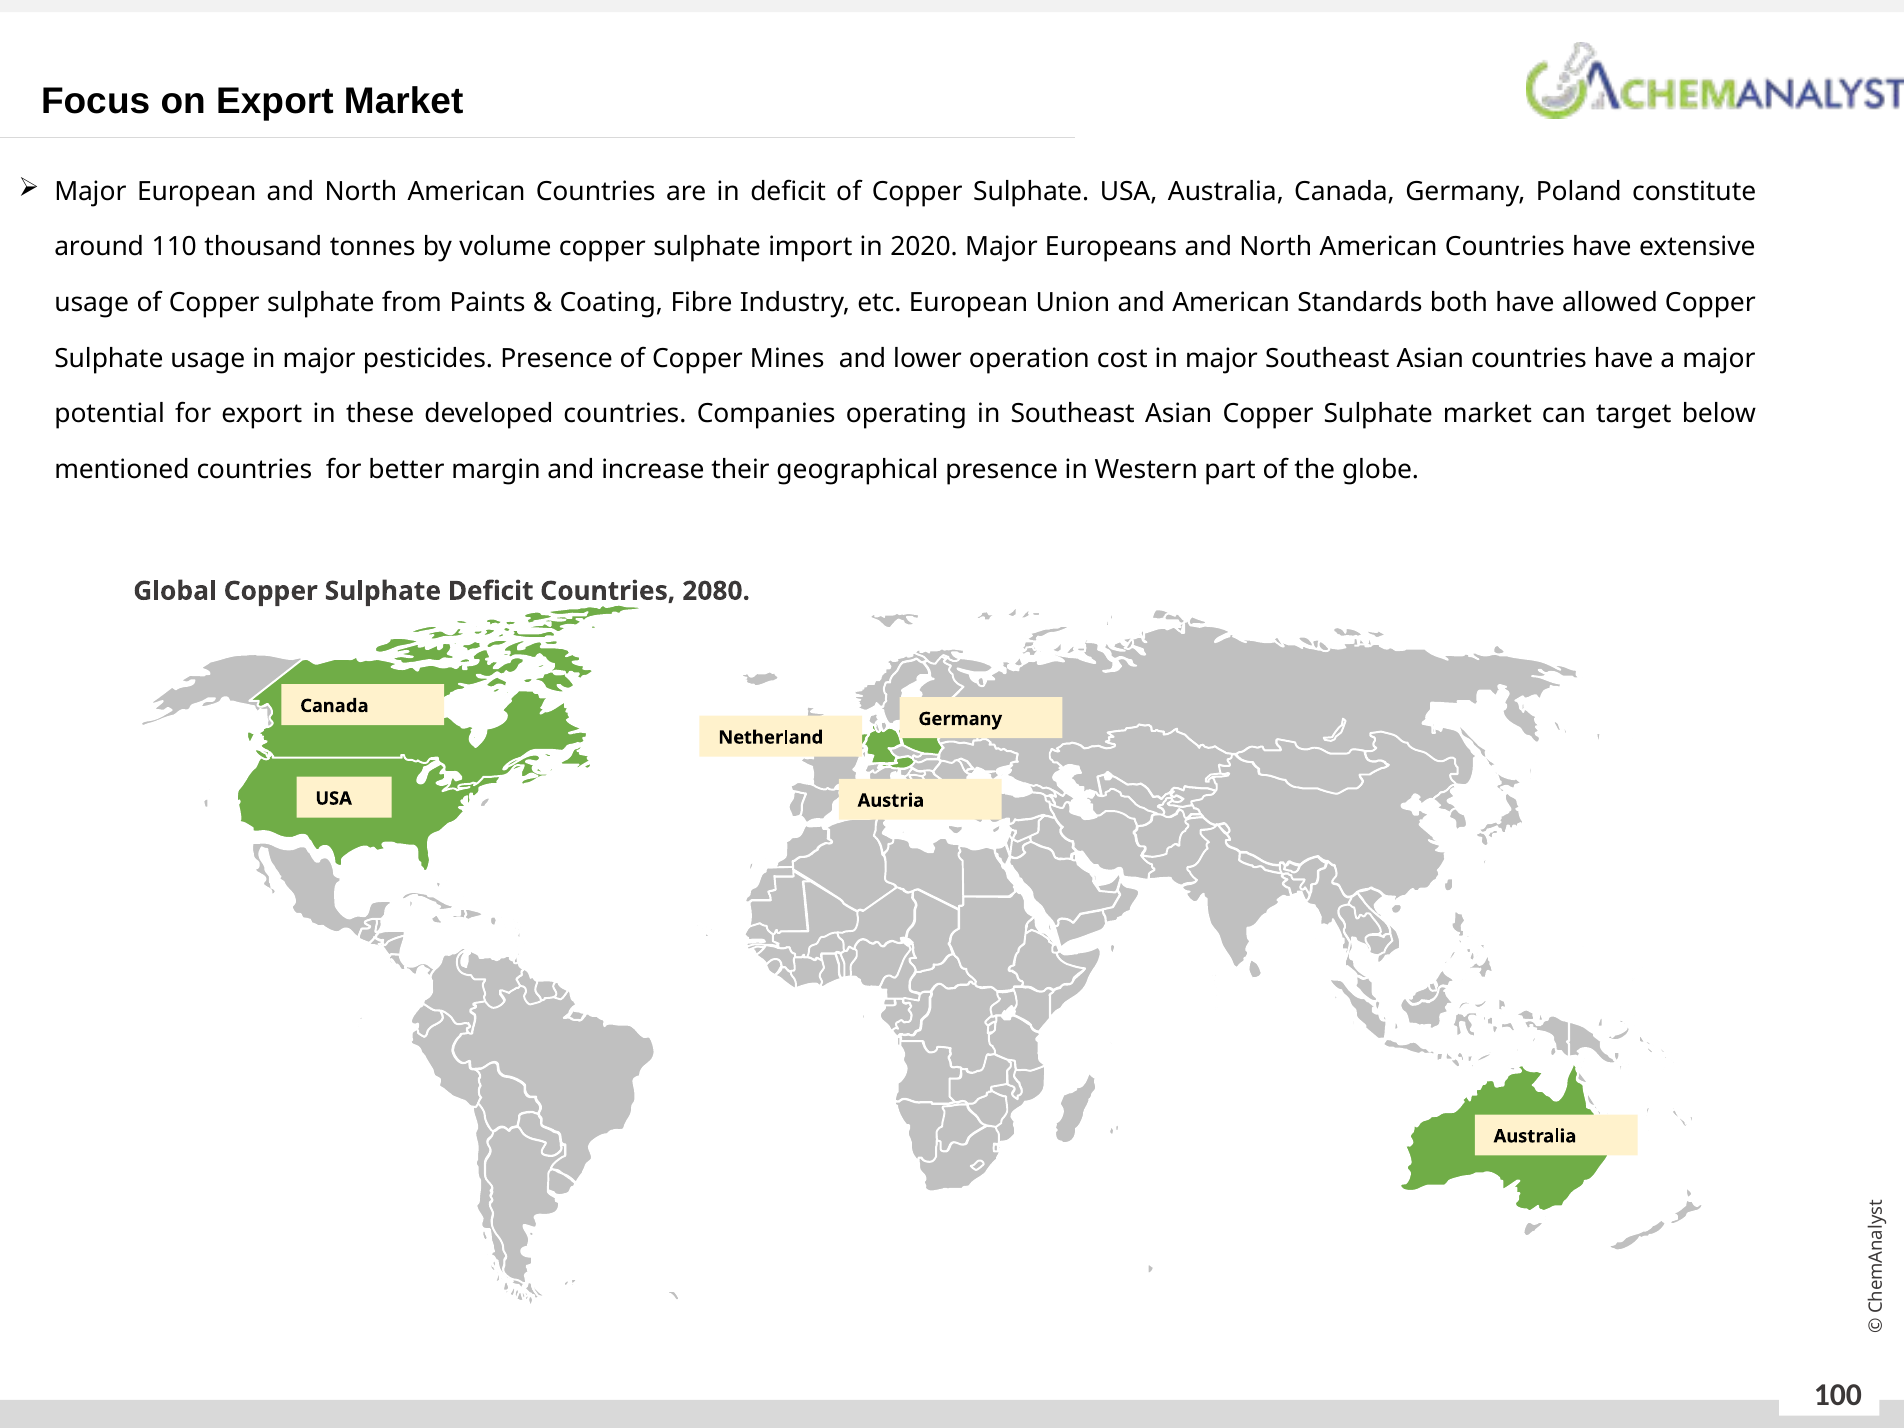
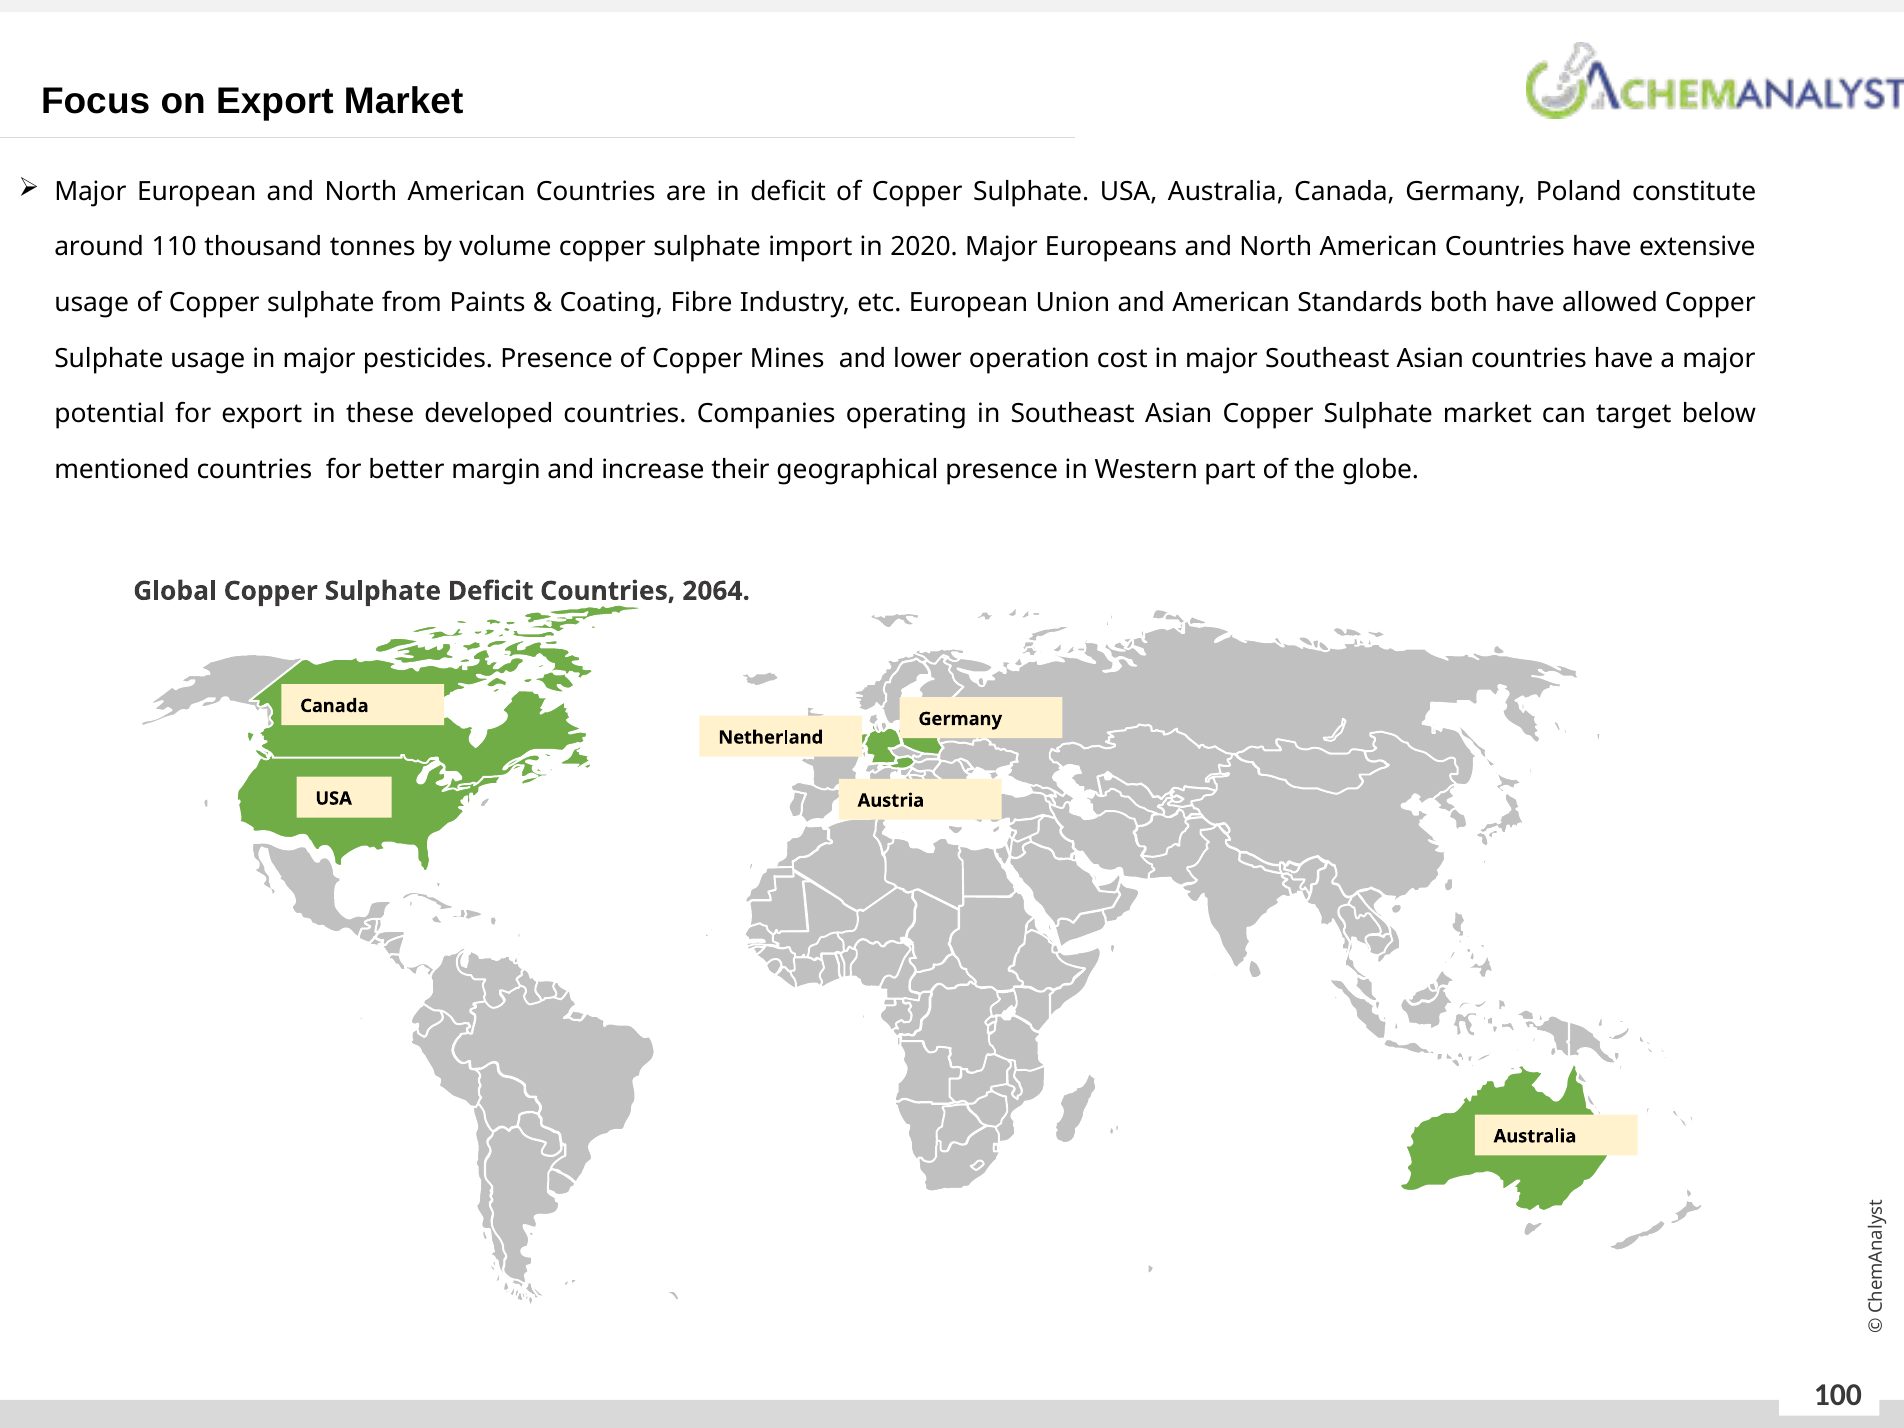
2080: 2080 -> 2064 (716, 591)
